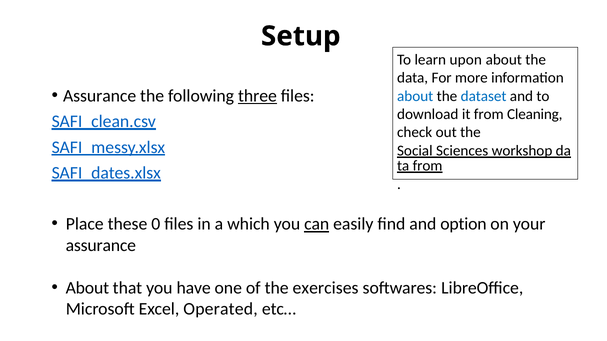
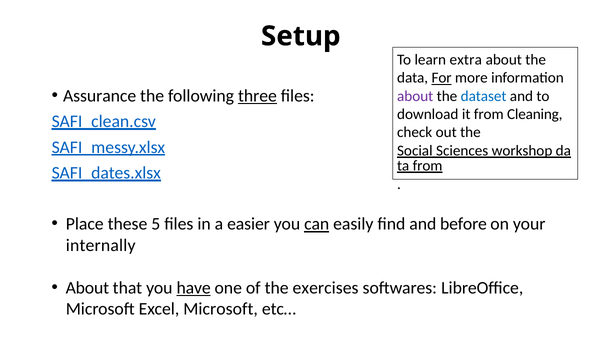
upon: upon -> extra (466, 60)
For underline: none -> present (442, 78)
about colour: blue -> purple (415, 96)
0: 0 -> 5 (156, 224)
which: which -> easier (248, 224)
option: option -> before (463, 224)
assurance: assurance -> internally (101, 246)
have underline: none -> present (194, 288)
Excel Operated: Operated -> Microsoft (221, 309)
